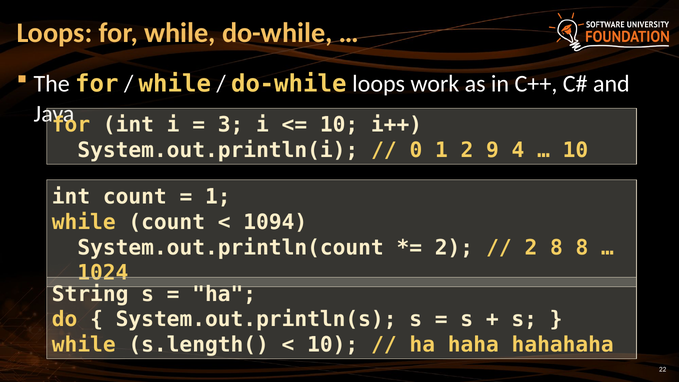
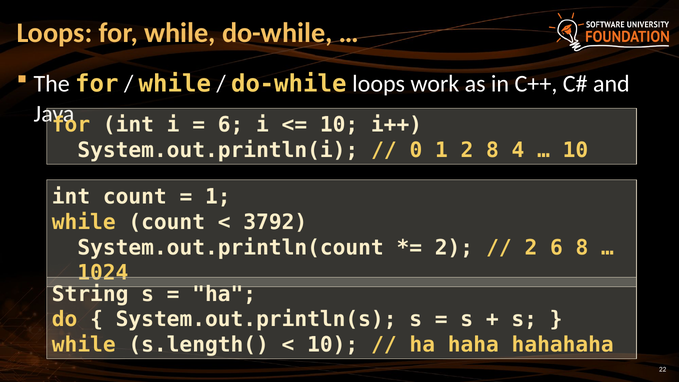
3: 3 -> 6 (231, 125)
2 9: 9 -> 8 (492, 150)
1094: 1094 -> 3792 (275, 222)
2 8: 8 -> 6 (556, 248)
